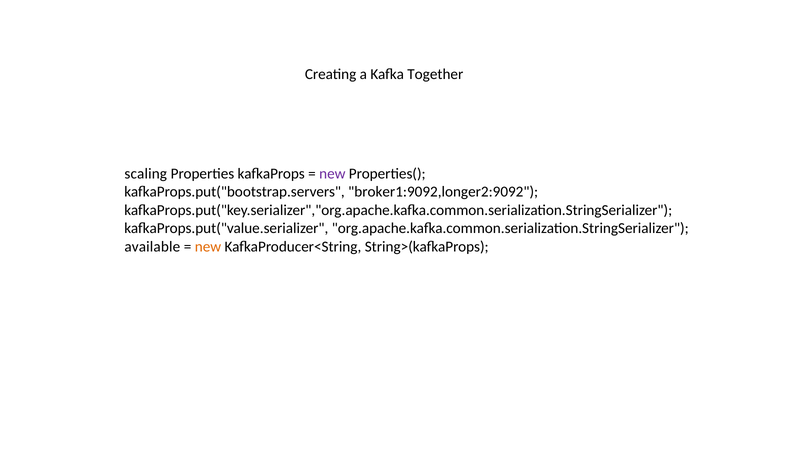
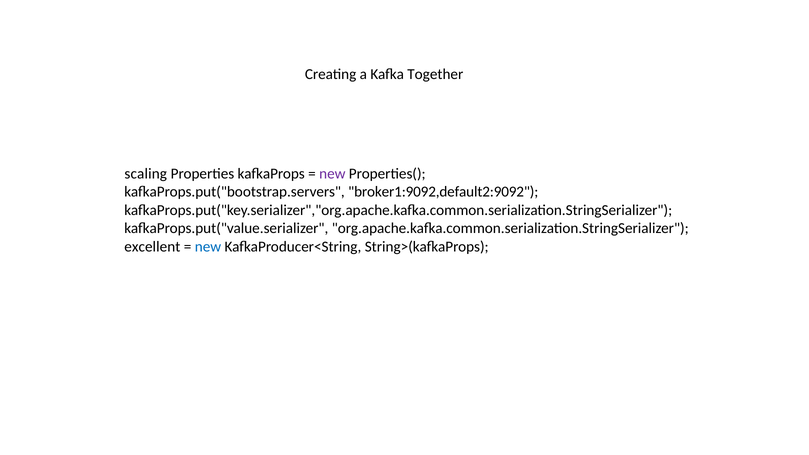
broker1:9092,longer2:9092: broker1:9092,longer2:9092 -> broker1:9092,default2:9092 (443, 192)
available: available -> excellent (152, 247)
new colour: orange -> blue (208, 247)
